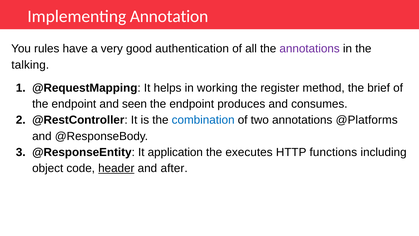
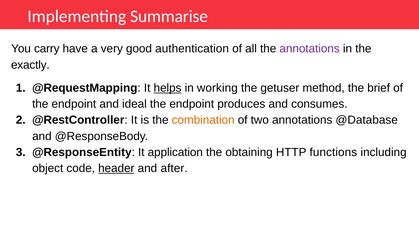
Annotation: Annotation -> Summarise (169, 17)
rules: rules -> carry (47, 49)
talking: talking -> exactly (30, 65)
helps underline: none -> present (168, 88)
register: register -> getuser (280, 88)
seen: seen -> ideal (134, 104)
combination colour: blue -> orange (203, 120)
@Platforms: @Platforms -> @Database (367, 120)
executes: executes -> obtaining (249, 152)
